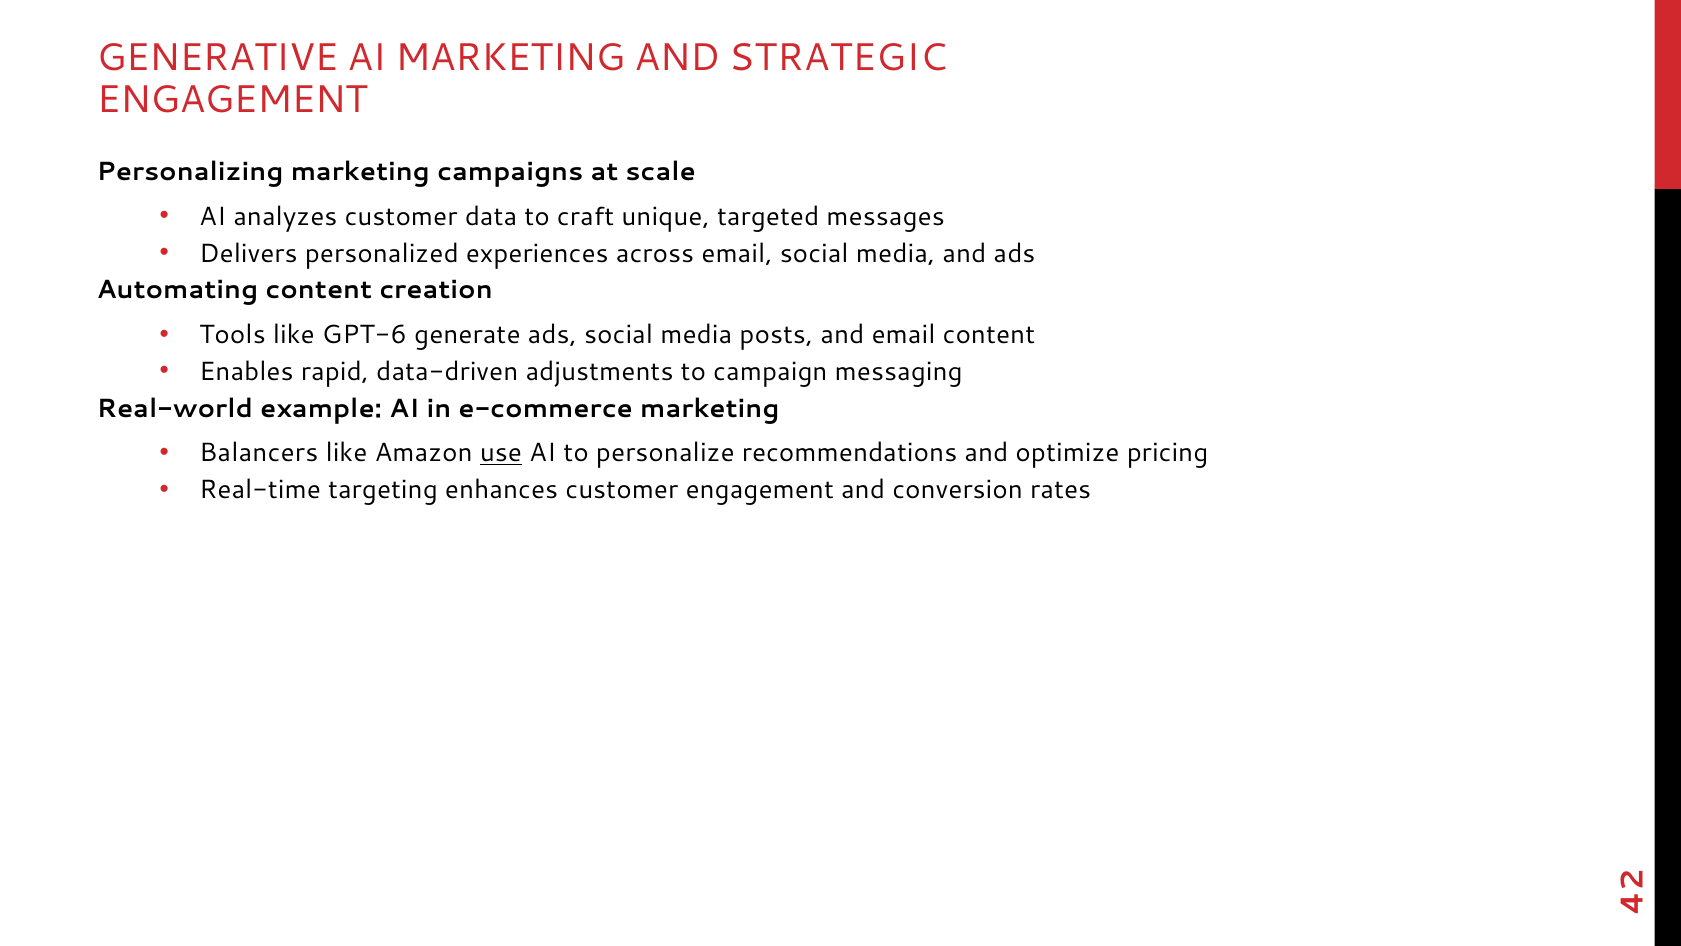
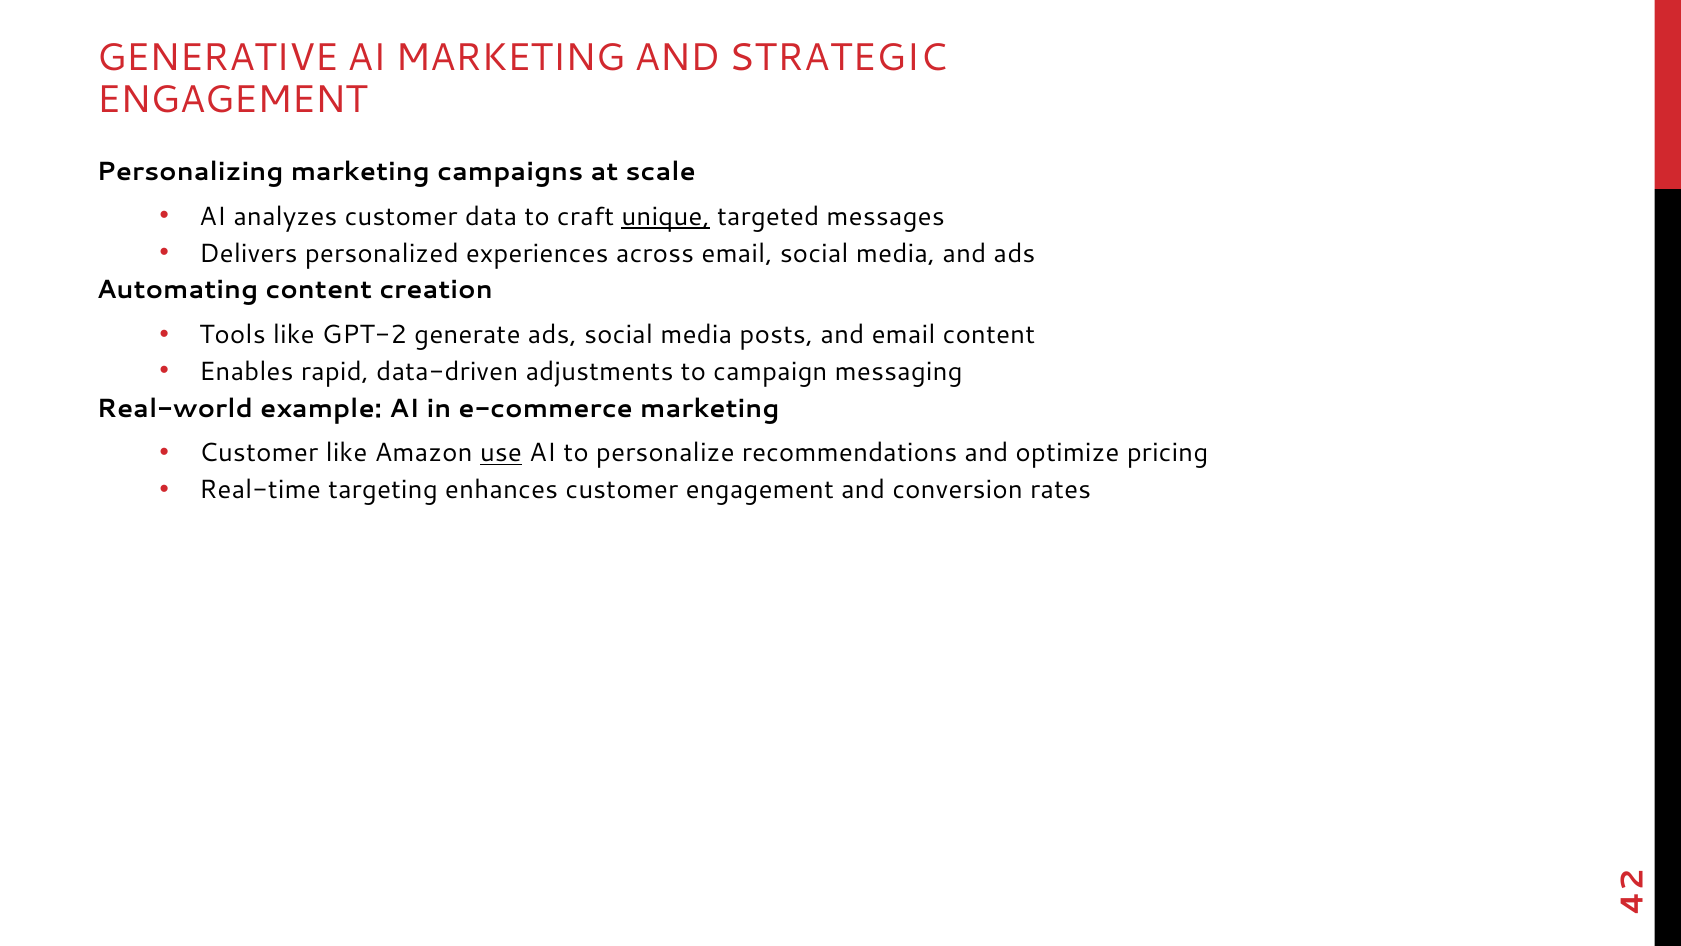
unique underline: none -> present (666, 217)
GPT-6: GPT-6 -> GPT-2 (364, 335)
Balancers: Balancers -> Customer (259, 453)
